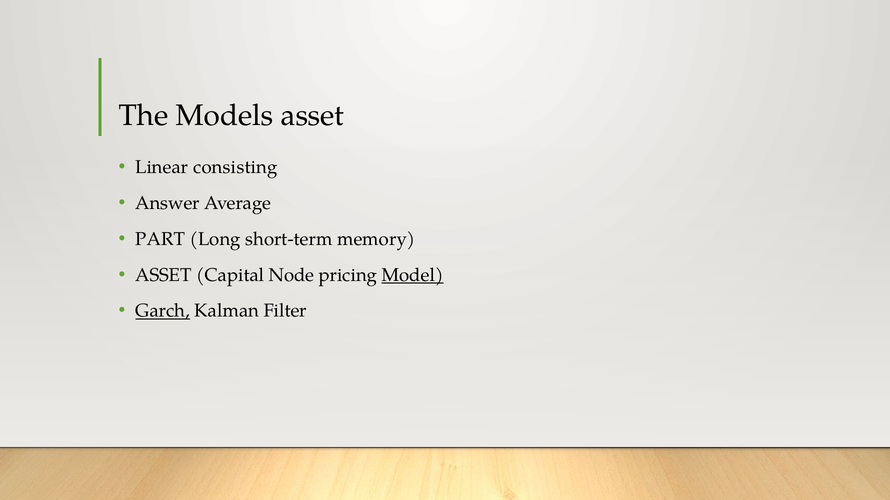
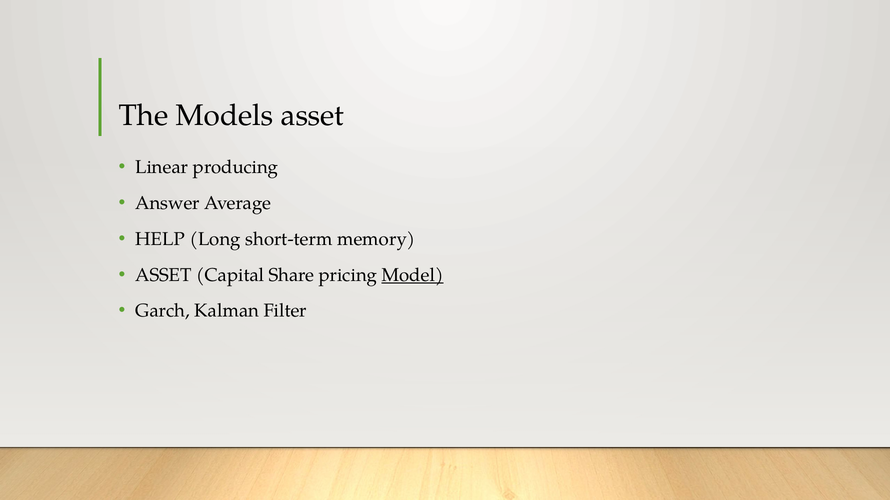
consisting: consisting -> producing (236, 167)
PART: PART -> HELP (160, 239)
Node: Node -> Share (292, 275)
Garch underline: present -> none (163, 311)
